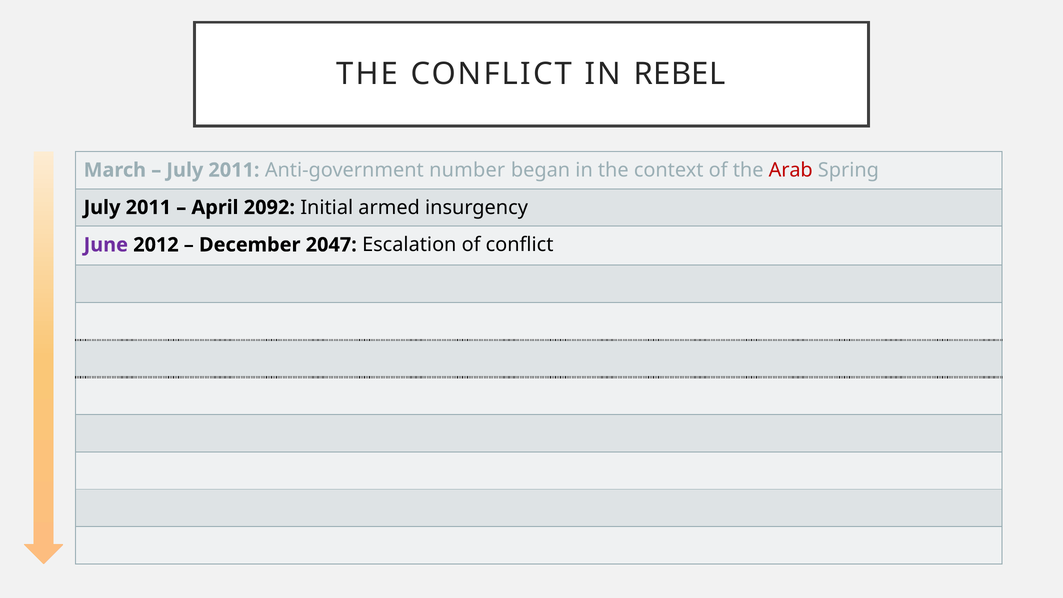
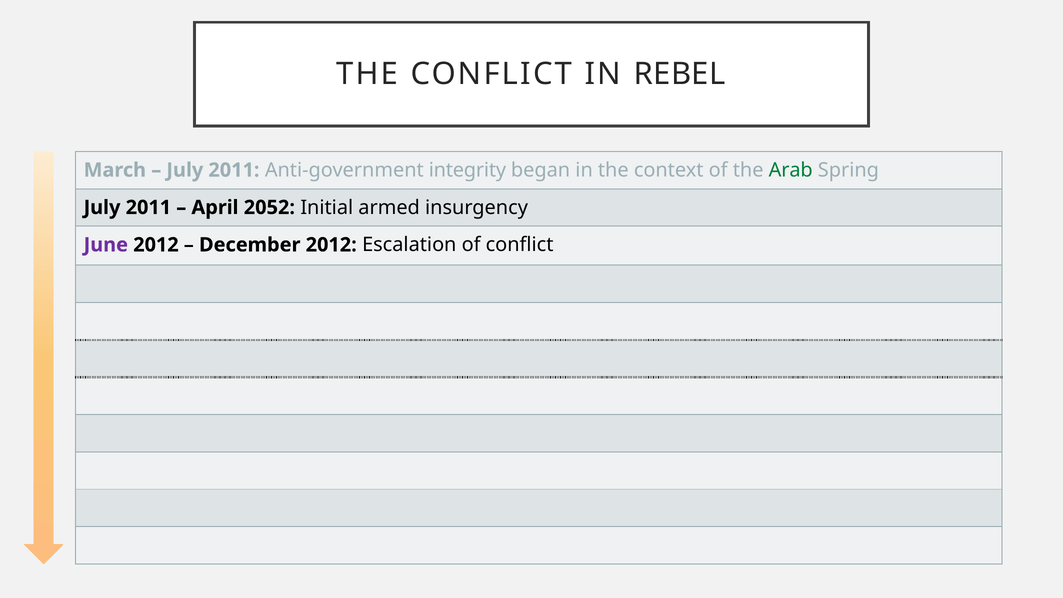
number: number -> integrity (467, 170)
Arab colour: red -> green (791, 170)
2092: 2092 -> 2052 (269, 207)
December 2047: 2047 -> 2012 (331, 245)
